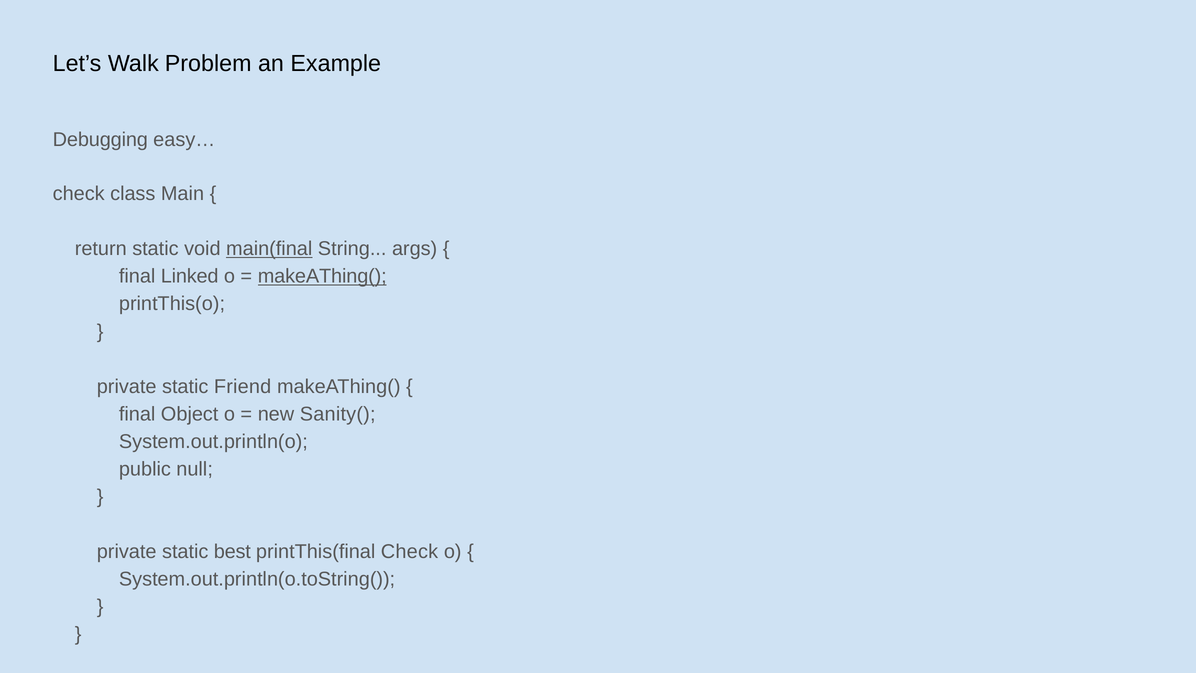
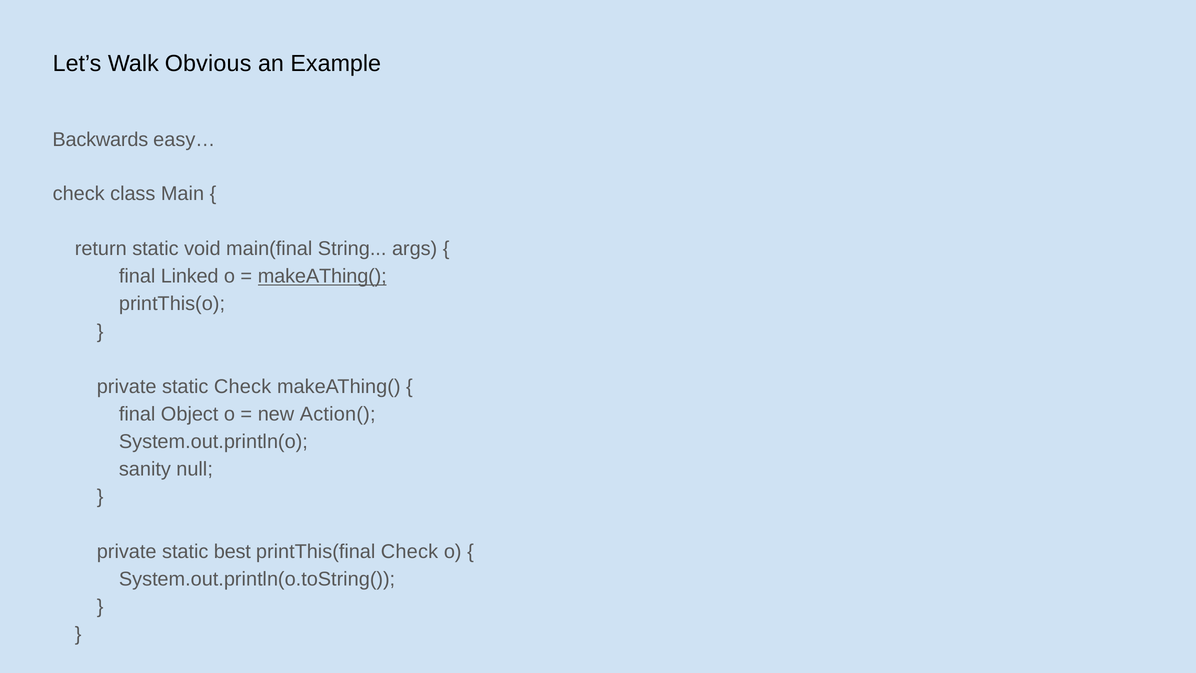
Problem: Problem -> Obvious (208, 64)
Debugging: Debugging -> Backwards (100, 140)
main(final underline: present -> none (269, 249)
static Friend: Friend -> Check (243, 386)
Sanity(: Sanity( -> Action( (338, 414)
public: public -> sanity (145, 469)
